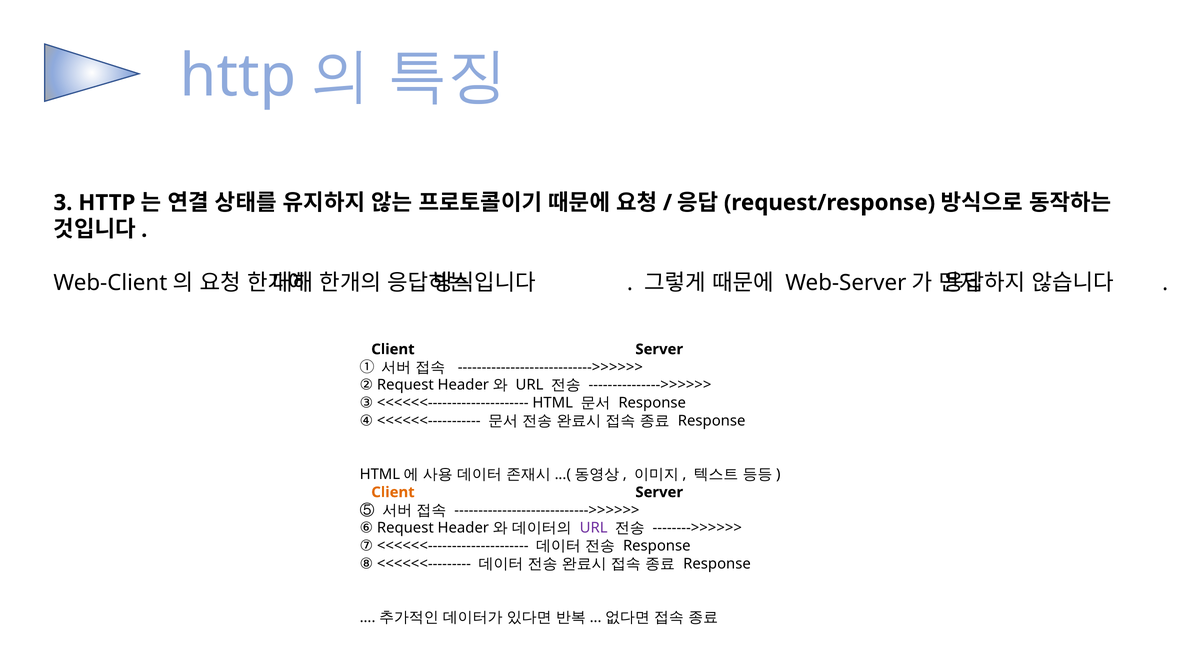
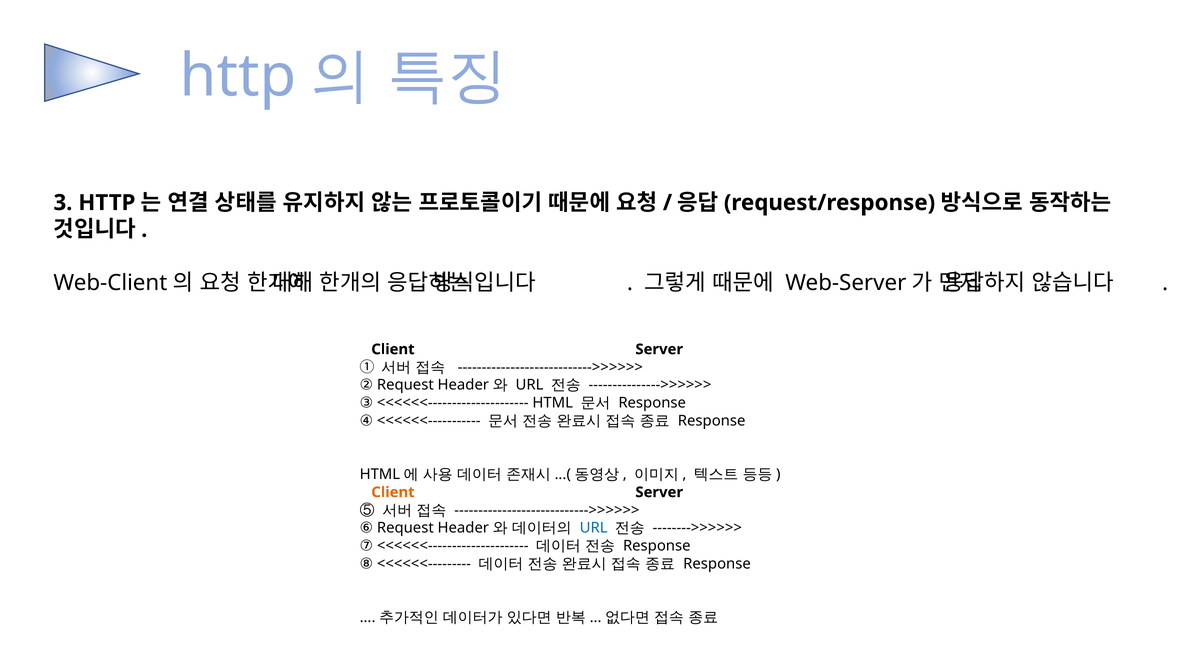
URL colour: purple -> blue (594, 528)
